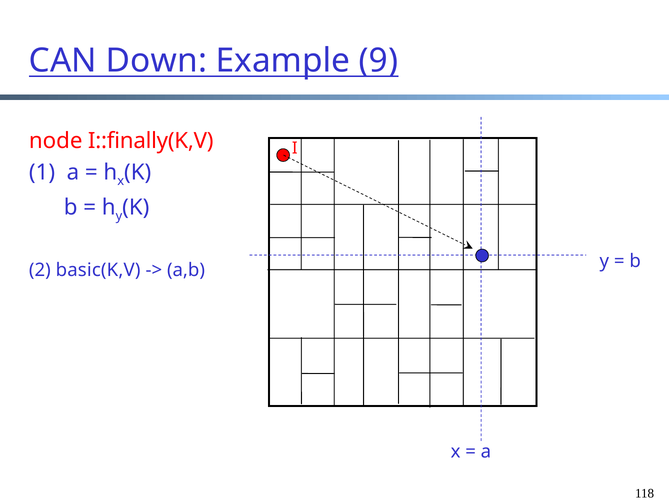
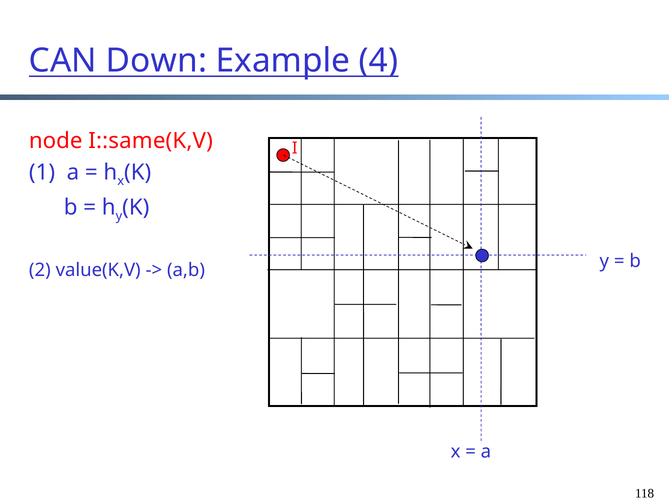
9: 9 -> 4 (379, 61)
I::finally(K,V: I::finally(K,V -> I::same(K,V (151, 141)
basic(K,V: basic(K,V -> value(K,V (98, 270)
